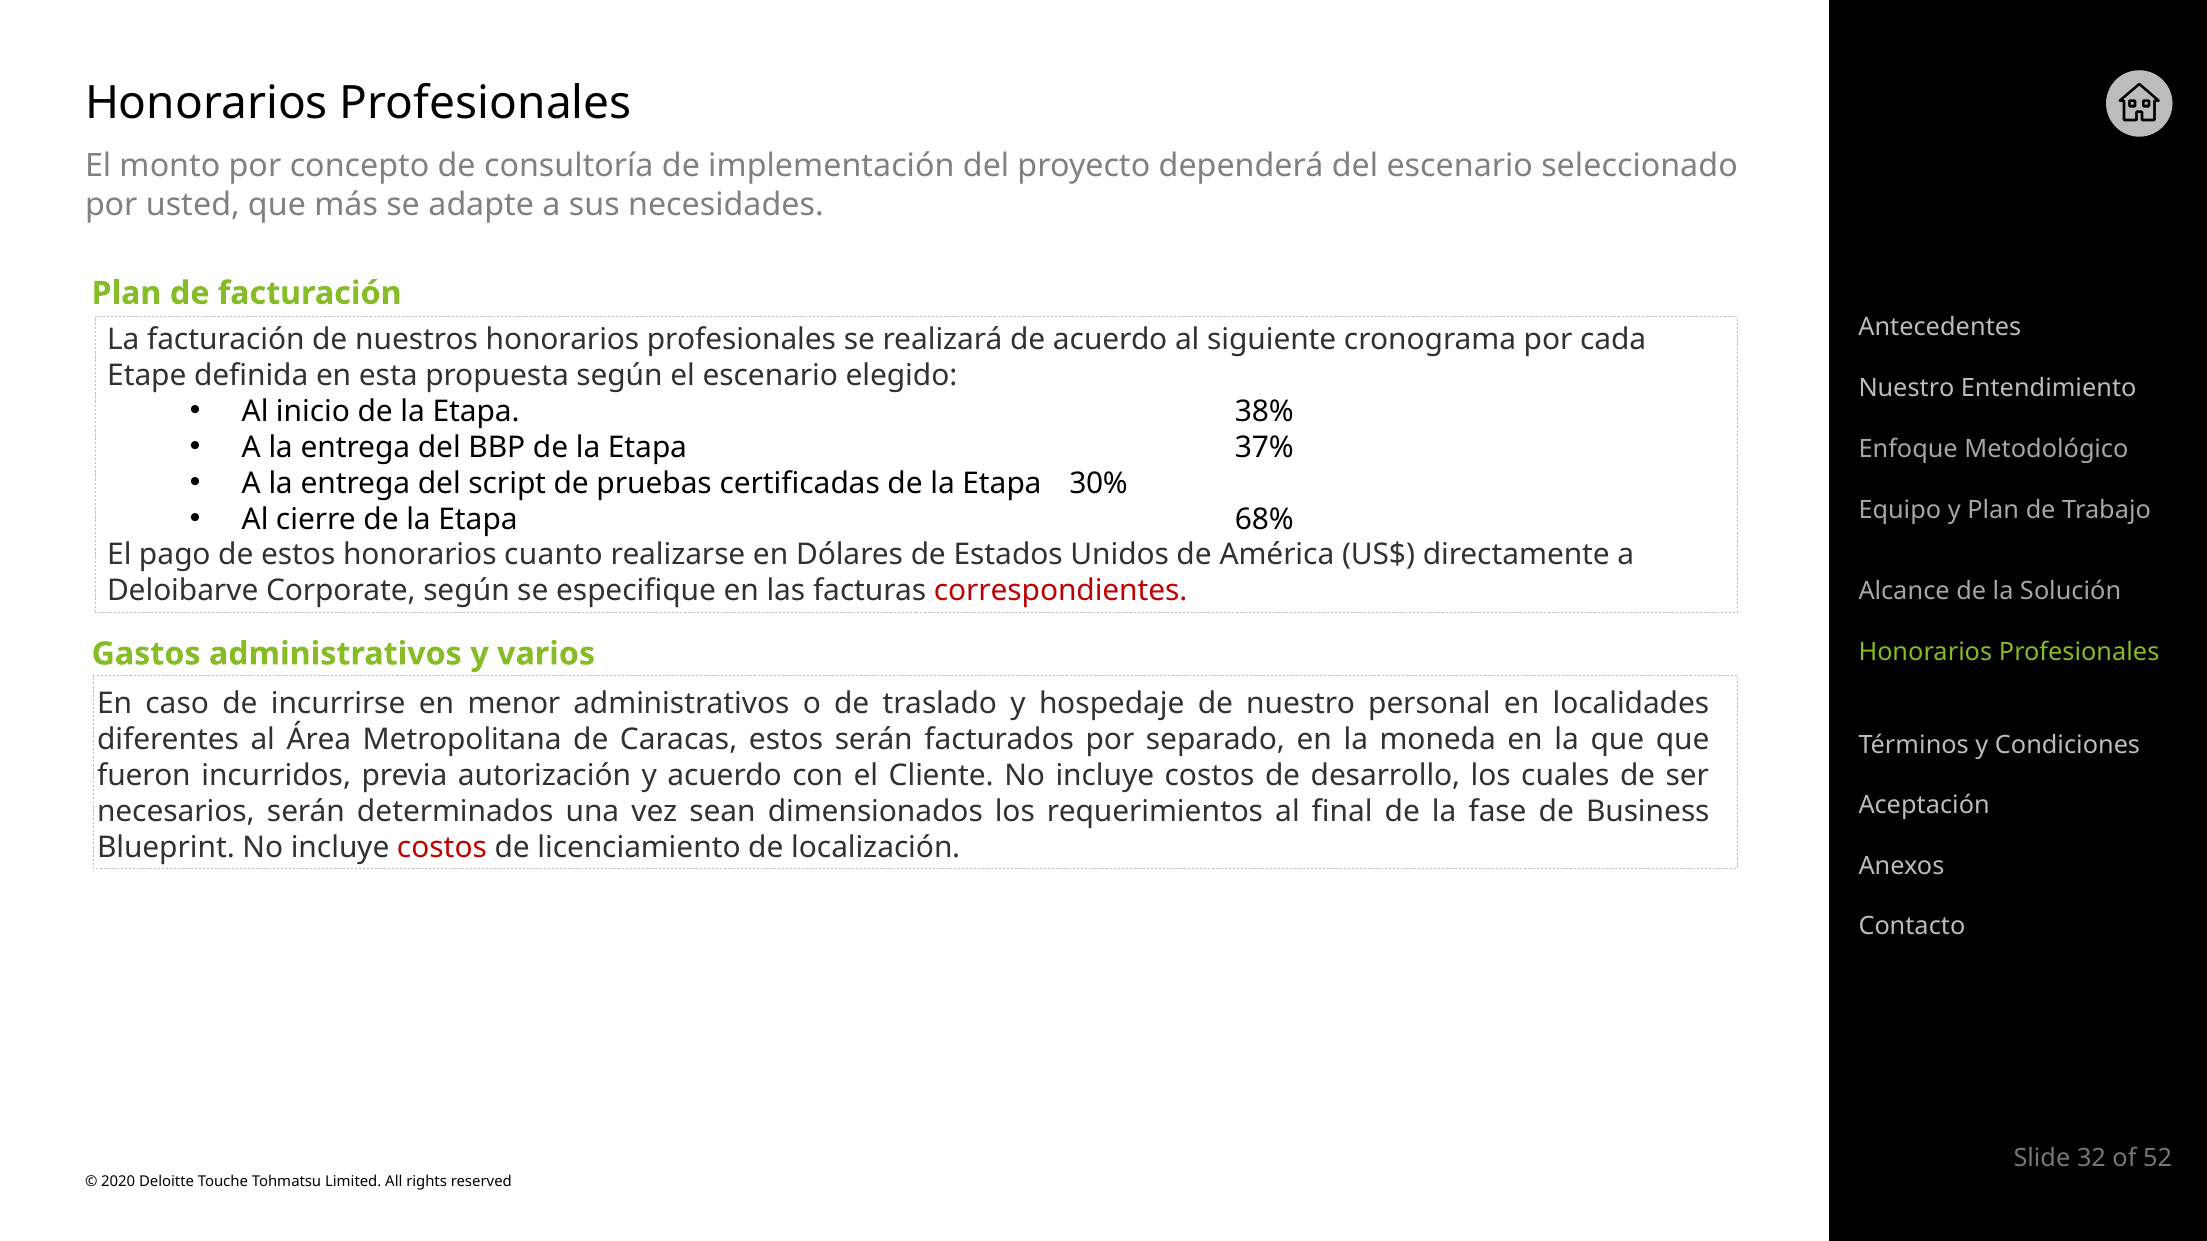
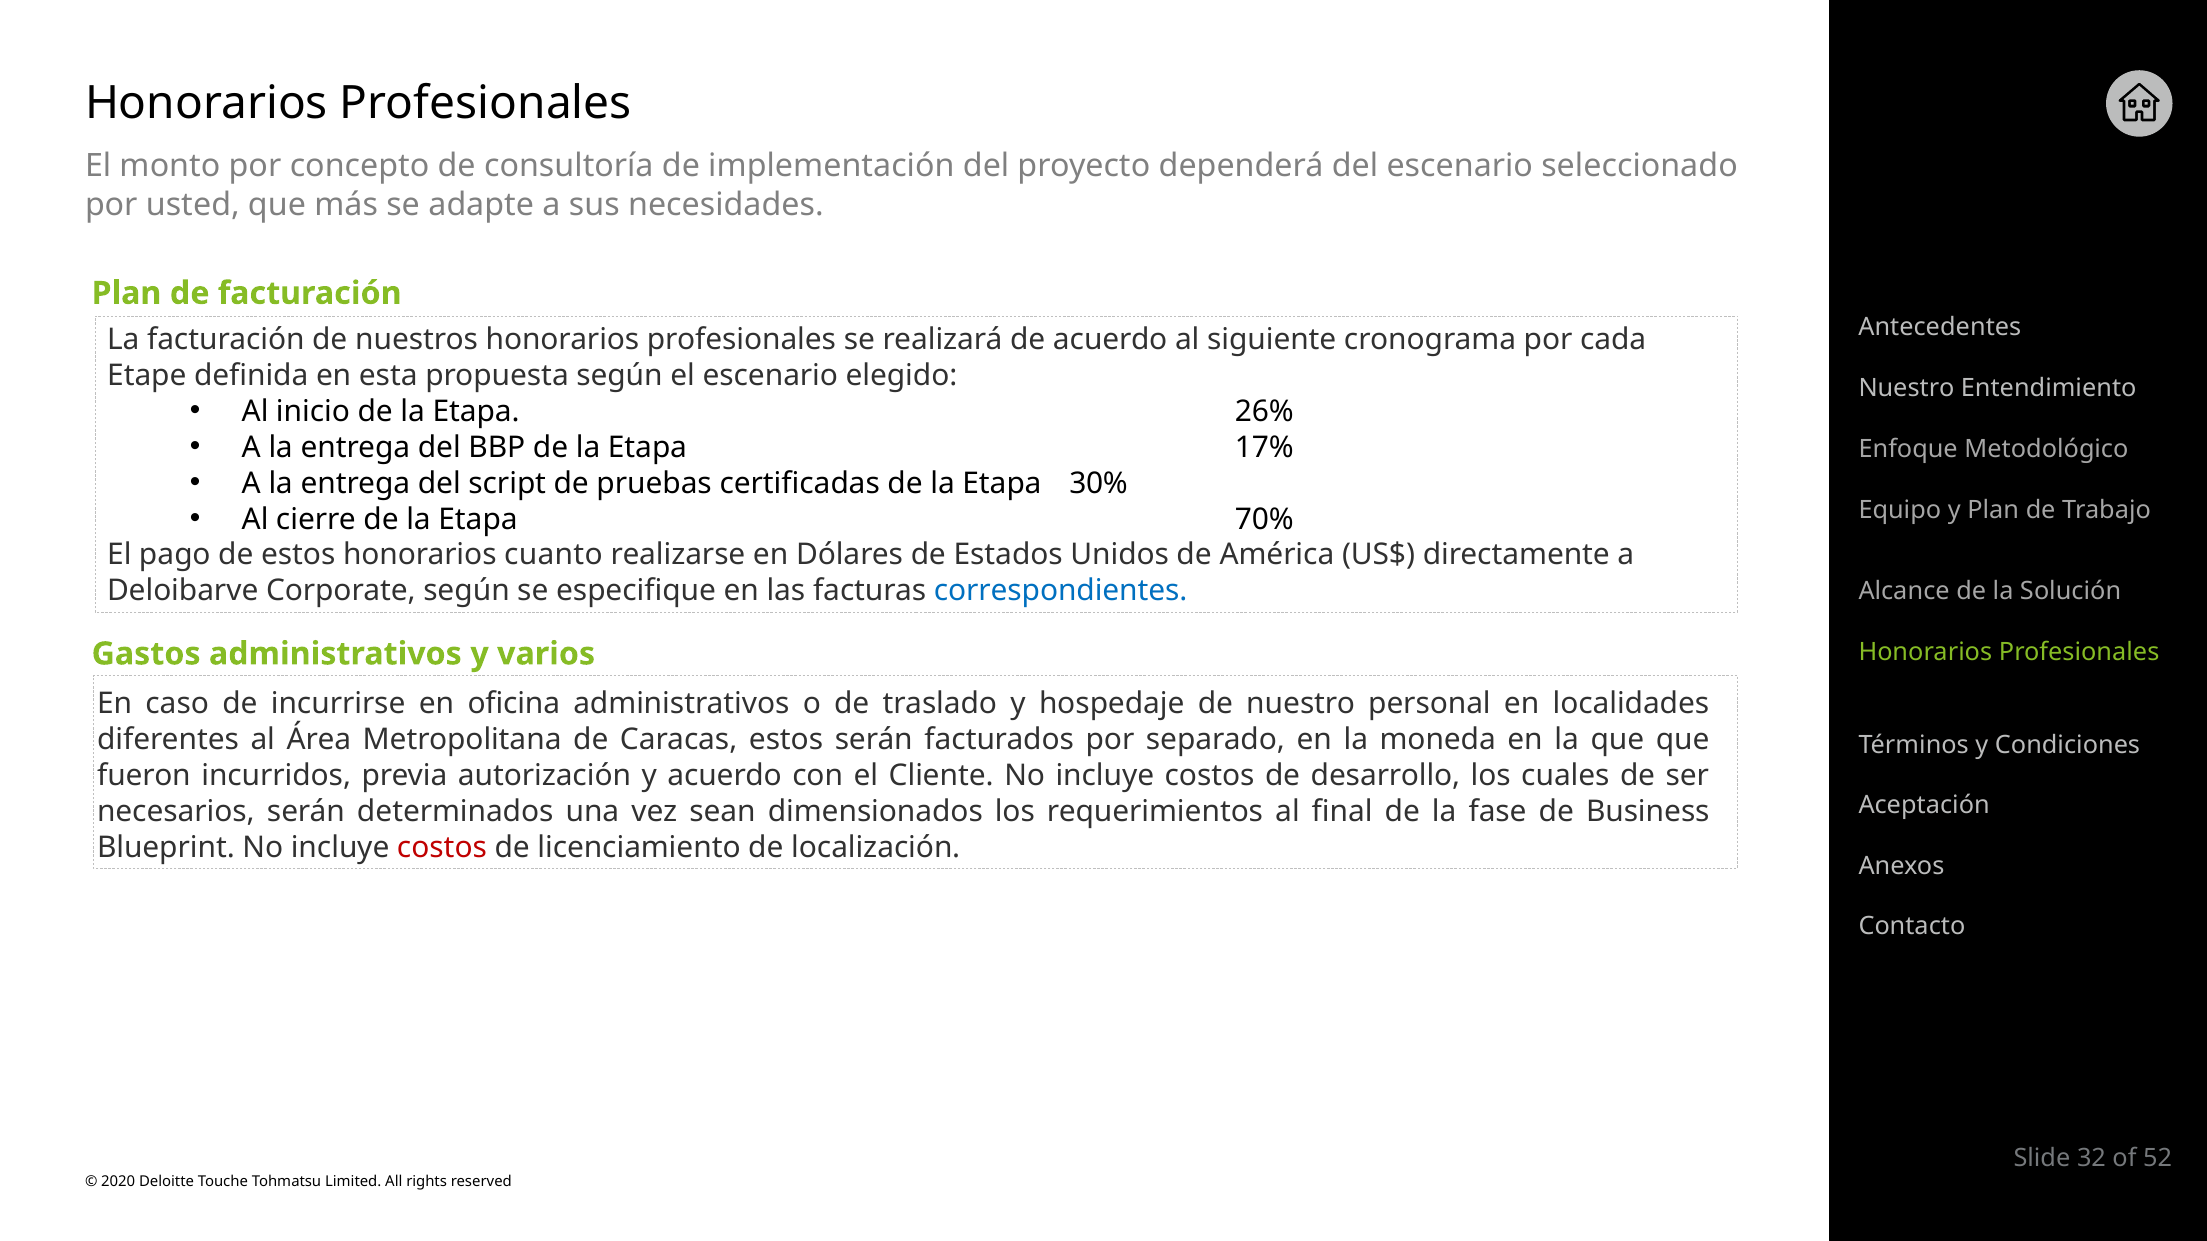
38%: 38% -> 26% (1264, 412)
37%: 37% -> 17% (1264, 448)
68%: 68% -> 70% (1264, 519)
correspondientes colour: red -> blue (1061, 591)
menor: menor -> oficina (514, 704)
